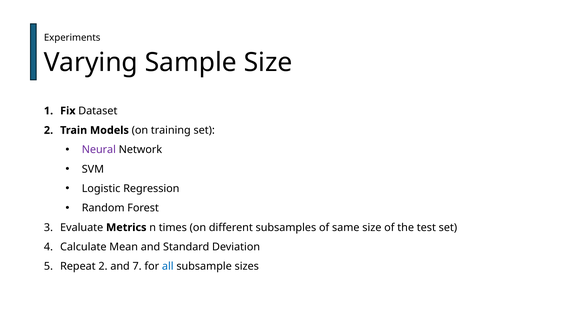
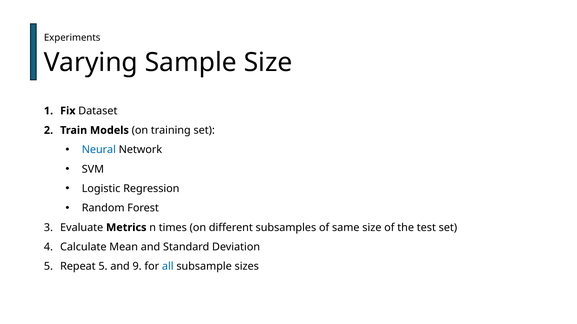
Neural colour: purple -> blue (99, 150)
Repeat 2: 2 -> 5 (103, 267)
7: 7 -> 9 (137, 267)
